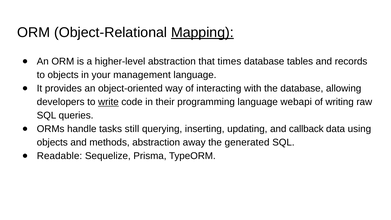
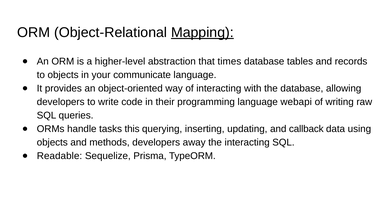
management: management -> communicate (142, 75)
write underline: present -> none (108, 102)
still: still -> this (132, 129)
methods abstraction: abstraction -> developers (156, 142)
the generated: generated -> interacting (247, 142)
